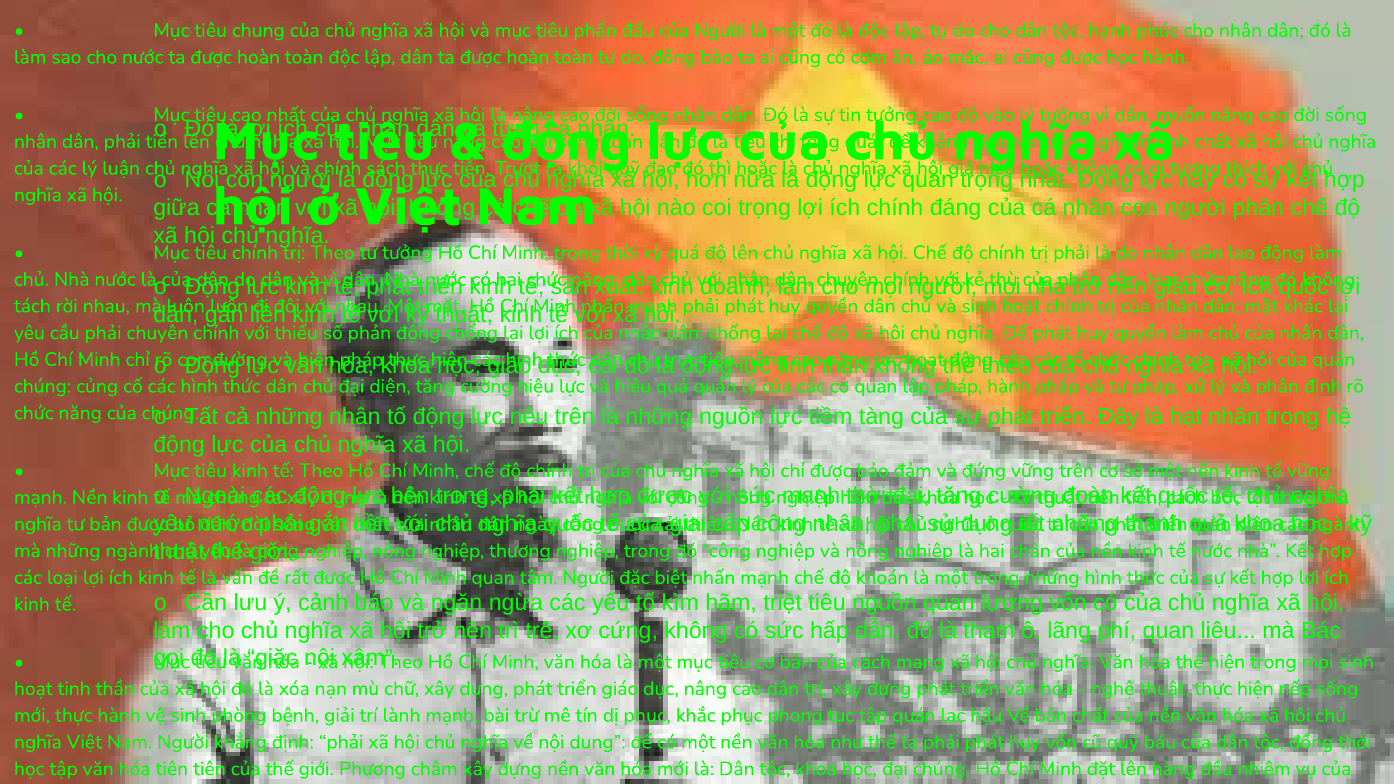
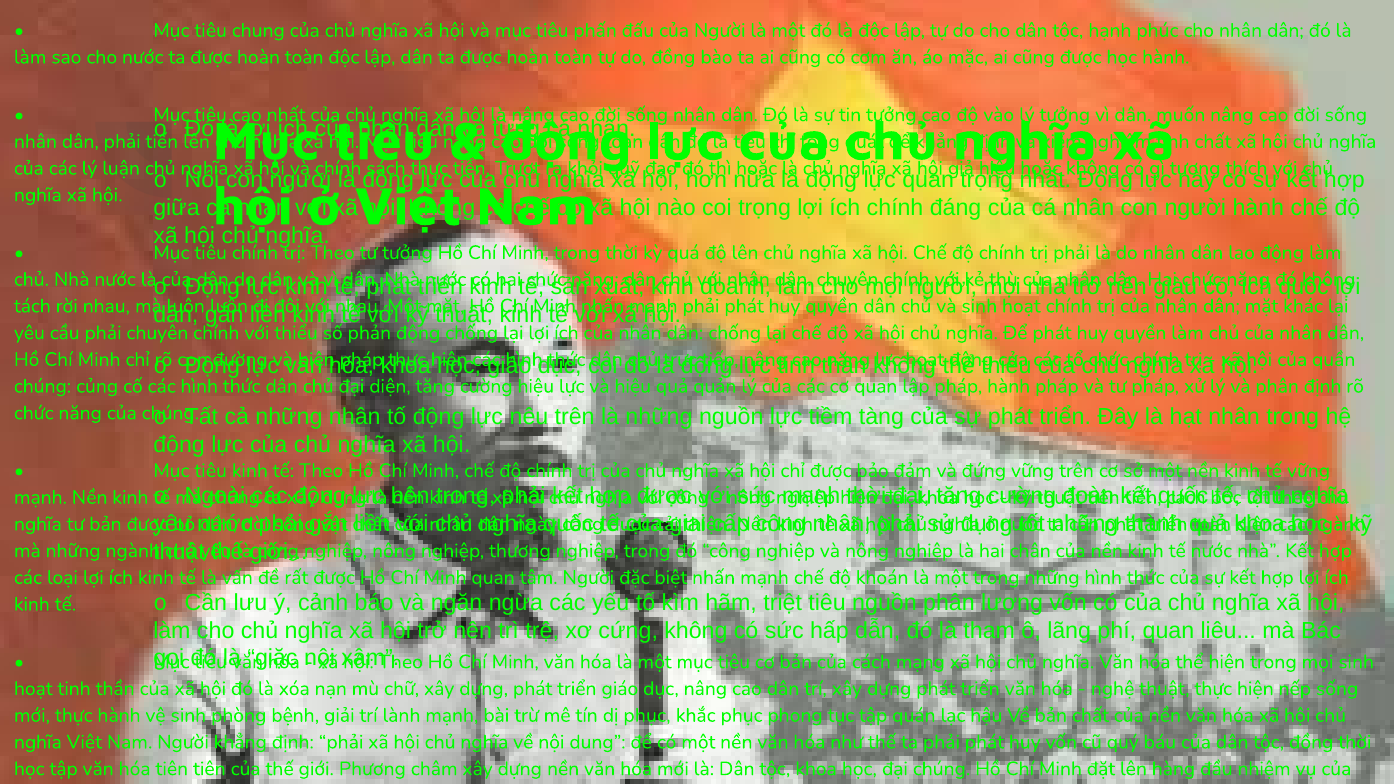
người phân: phân -> hành (1258, 208)
nguồn quan: quan -> phân (949, 603)
